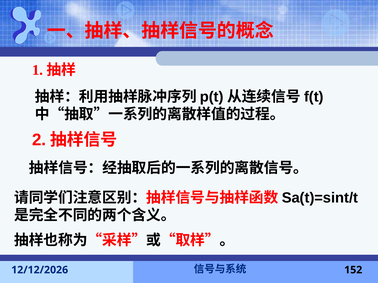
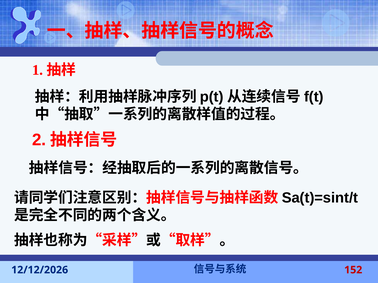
152 colour: black -> red (353, 270)
